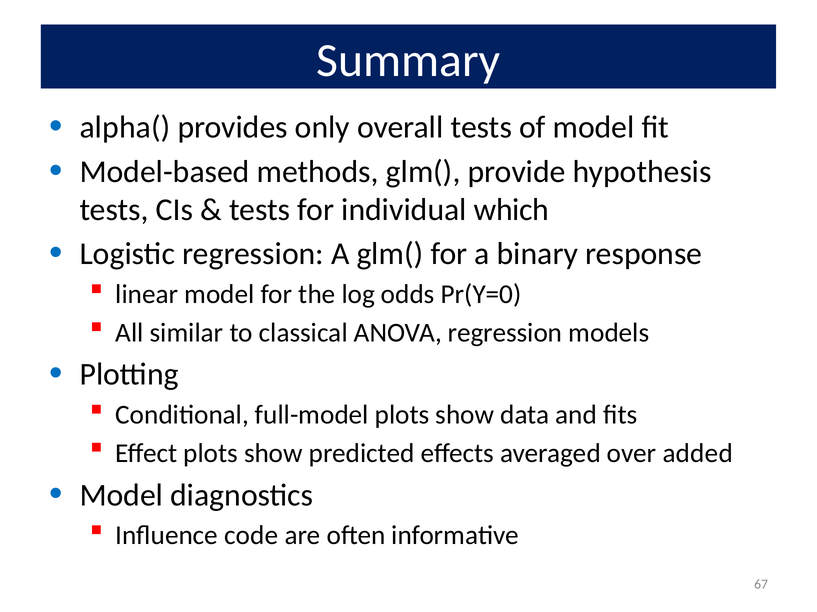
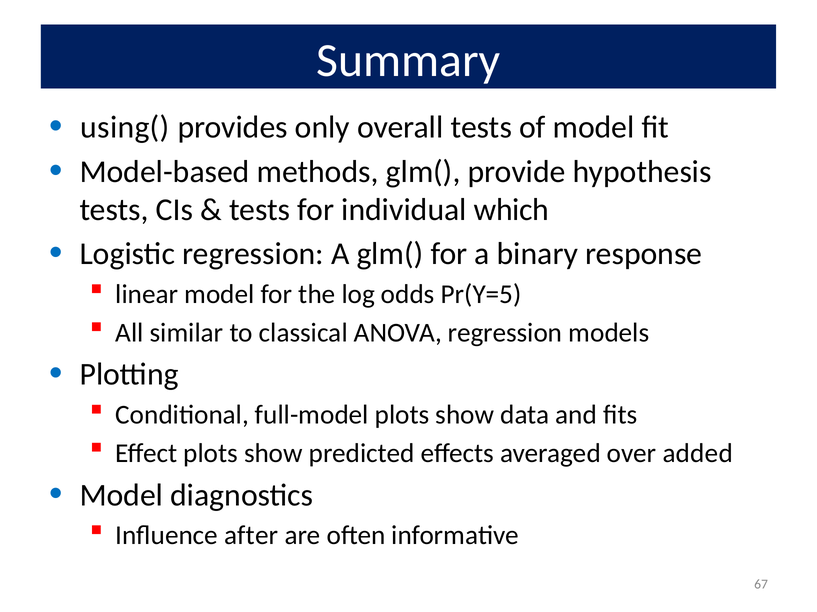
alpha(: alpha( -> using( (125, 127)
Pr(Y=0: Pr(Y=0 -> Pr(Y=5 (481, 295)
code: code -> after (251, 536)
